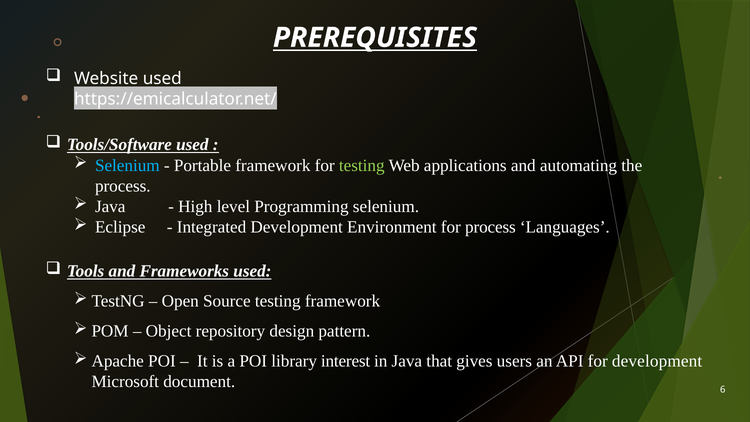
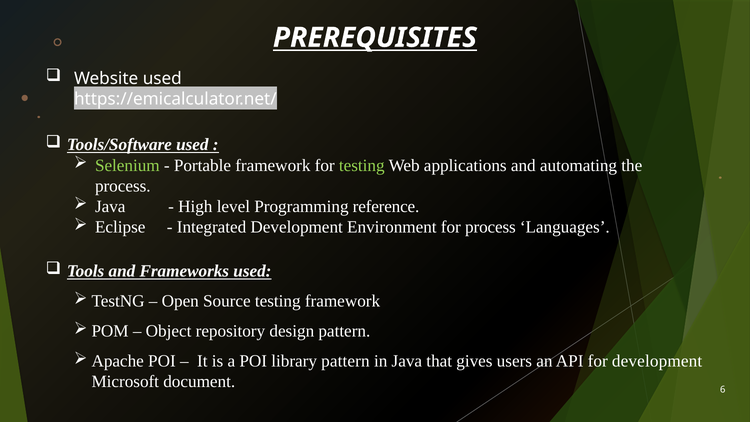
Selenium colour: light blue -> light green (127, 165)
Programming selenium: selenium -> reference (386, 207)
library interest: interest -> pattern (345, 361)
